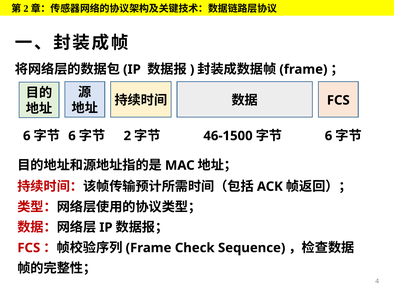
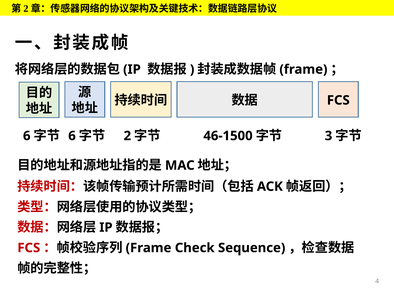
6: 6 -> 3 (329, 136)
